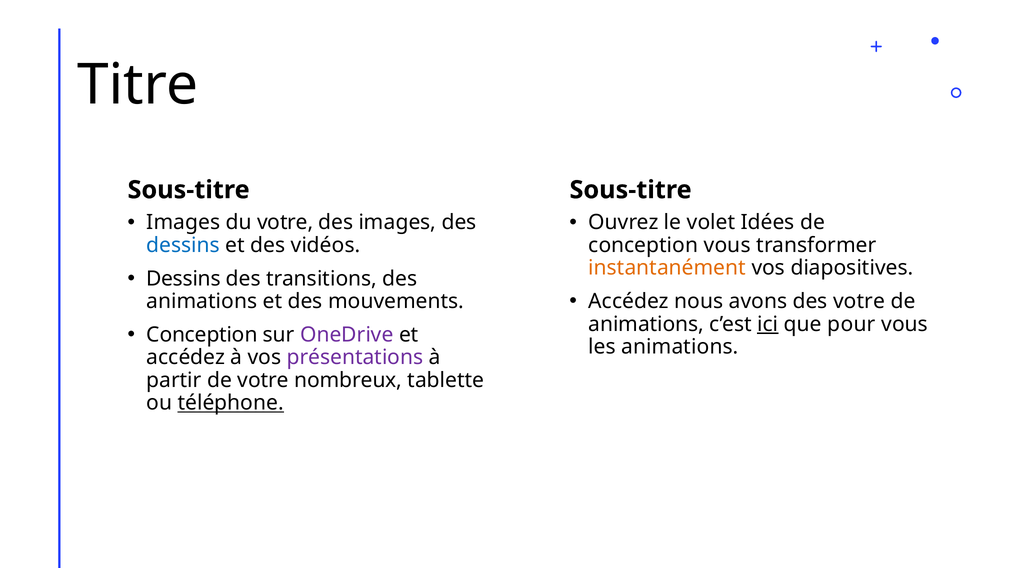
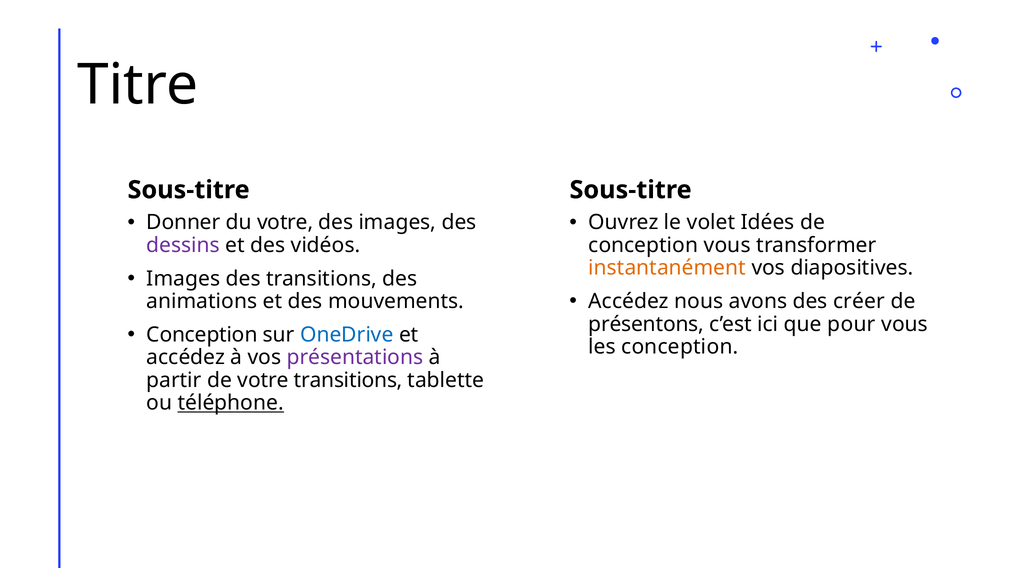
Images: Images -> Donner (183, 223)
dessins colour: blue -> purple (183, 245)
Dessins: Dessins -> Images (183, 279)
des votre: votre -> créer (859, 301)
animations: animations -> présentons (646, 324)
ici underline: present -> none (768, 324)
OneDrive colour: purple -> blue (347, 335)
les animations: animations -> conception (680, 347)
votre nombreux: nombreux -> transitions (348, 380)
